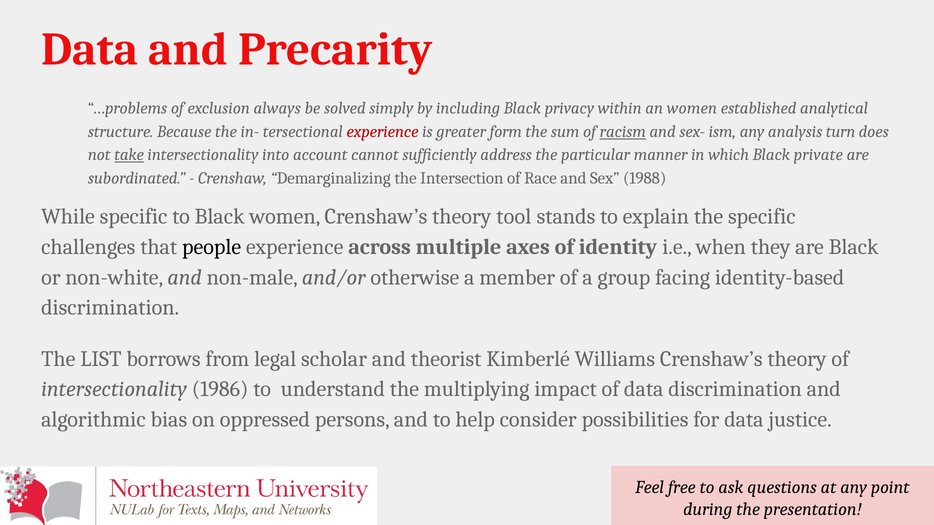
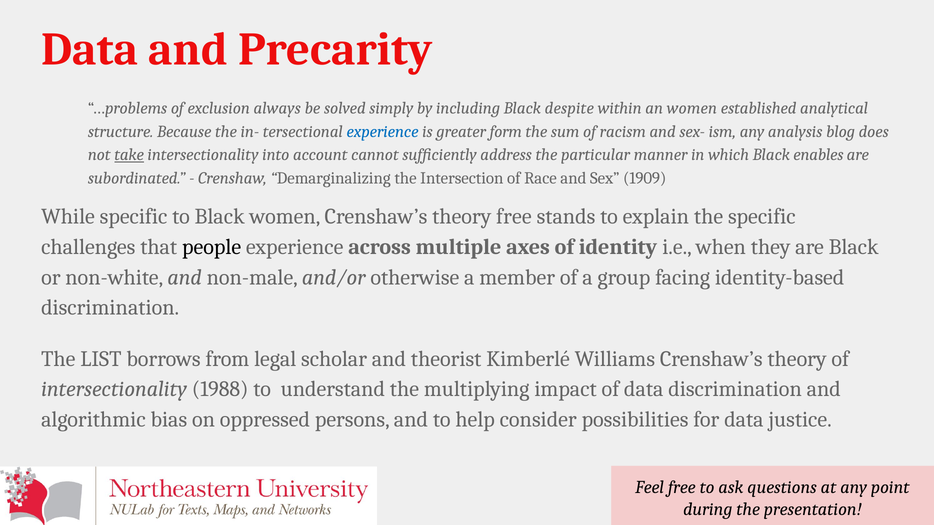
privacy: privacy -> despite (569, 108)
experience colour: red -> blue (383, 132)
racism underline: present -> none (623, 132)
turn: turn -> blog (841, 132)
private: private -> enables (818, 155)
1988: 1988 -> 1909 (645, 178)
theory tool: tool -> free (514, 217)
1986: 1986 -> 1988 (220, 389)
